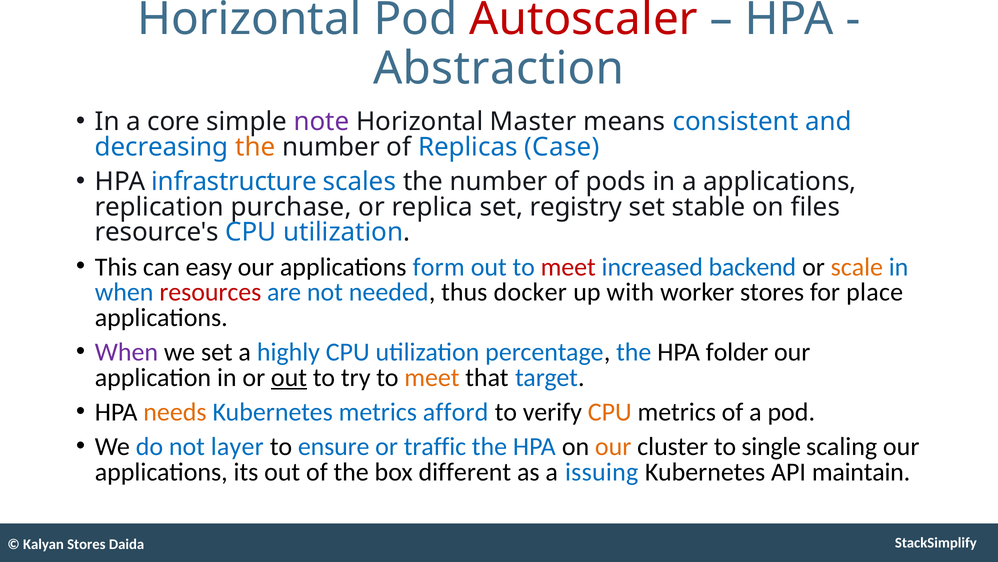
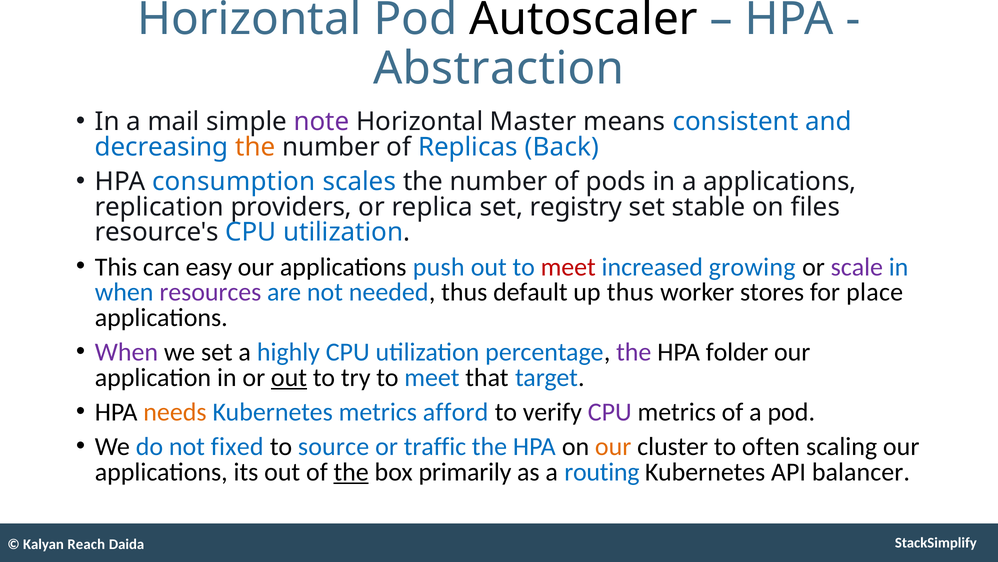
Autoscaler colour: red -> black (584, 19)
core: core -> mail (174, 122)
Case: Case -> Back (562, 147)
infrastructure: infrastructure -> consumption (234, 182)
purchase: purchase -> providers (291, 207)
form: form -> push (439, 267)
backend: backend -> growing (752, 267)
scale colour: orange -> purple (857, 267)
resources colour: red -> purple (210, 292)
docker: docker -> default (530, 292)
up with: with -> thus (630, 292)
the colour: blue -> purple (634, 352)
meet colour: orange -> blue (432, 377)
CPU colour: orange -> purple (610, 412)
layer: layer -> fixed (237, 446)
ensure: ensure -> source (334, 446)
single: single -> often (771, 446)
the underline: none -> present (351, 472)
different: different -> primarily (465, 472)
issuing: issuing -> routing (602, 472)
maintain: maintain -> balancer (861, 472)
Kalyan Stores: Stores -> Reach (86, 544)
